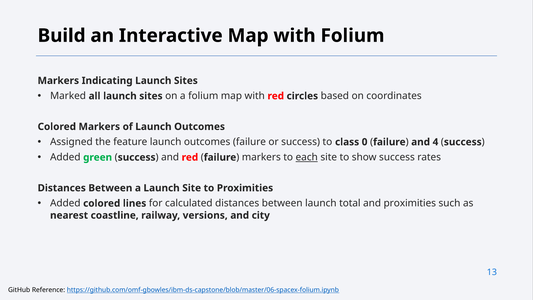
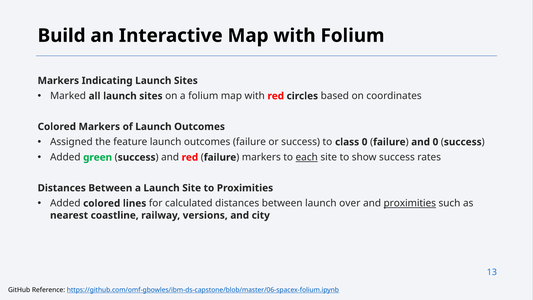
and 4: 4 -> 0 (435, 142)
total: total -> over (350, 203)
proximities underline: none -> present (410, 203)
